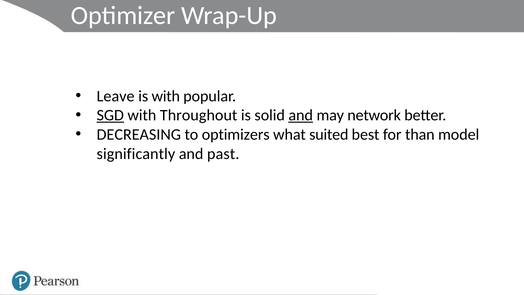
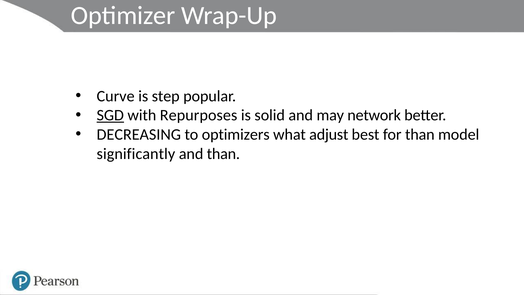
Leave: Leave -> Curve (116, 96)
is with: with -> step (166, 96)
Throughout: Throughout -> Repurposes (199, 115)
and underline: present -> none (301, 115)
suited: suited -> adjust (329, 134)
and past: past -> than (223, 154)
